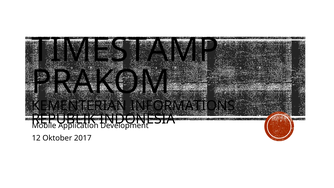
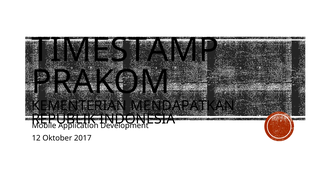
INFORMATIONS: INFORMATIONS -> MENDAPATKAN (183, 106)
